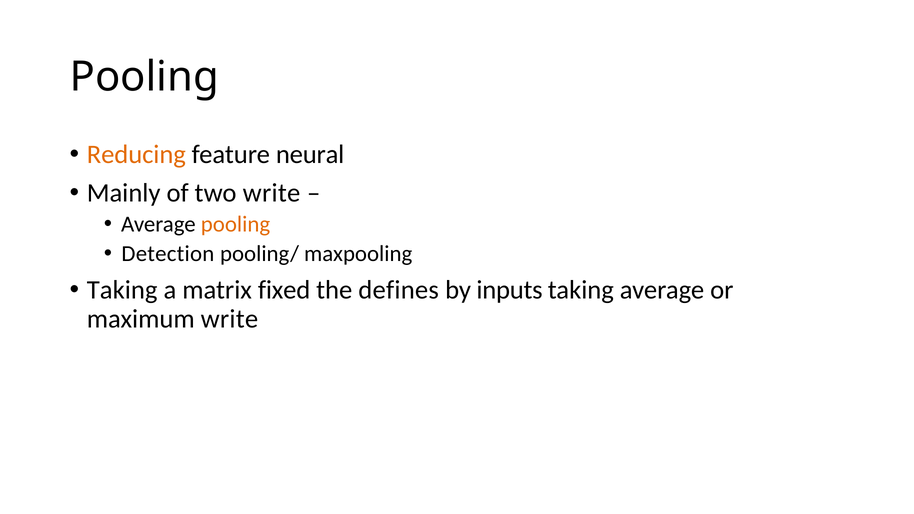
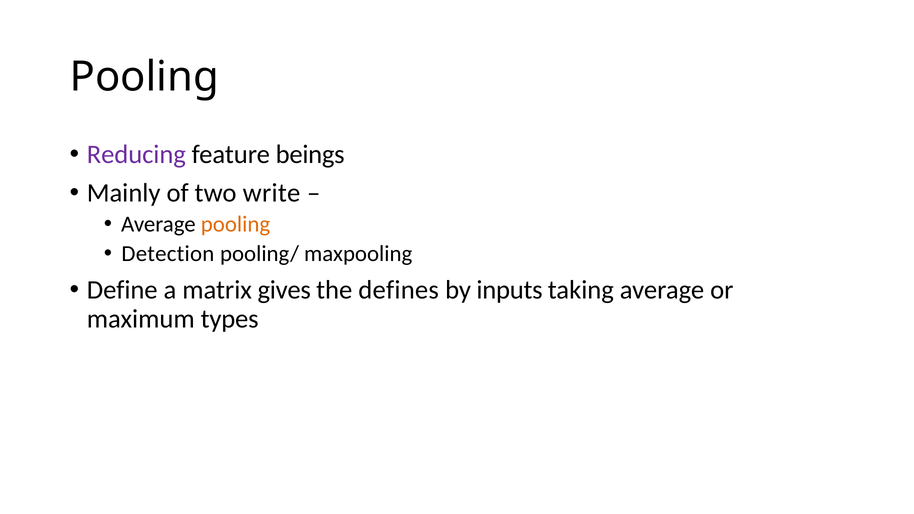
Reducing colour: orange -> purple (136, 155)
neural: neural -> beings (310, 155)
Taking: Taking -> Define (122, 290)
fixed: fixed -> gives (284, 290)
maximum write: write -> types (230, 319)
